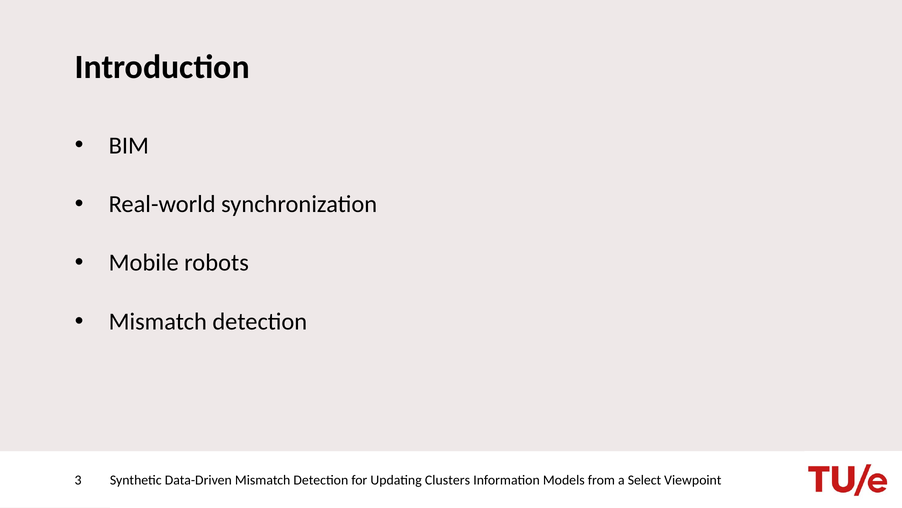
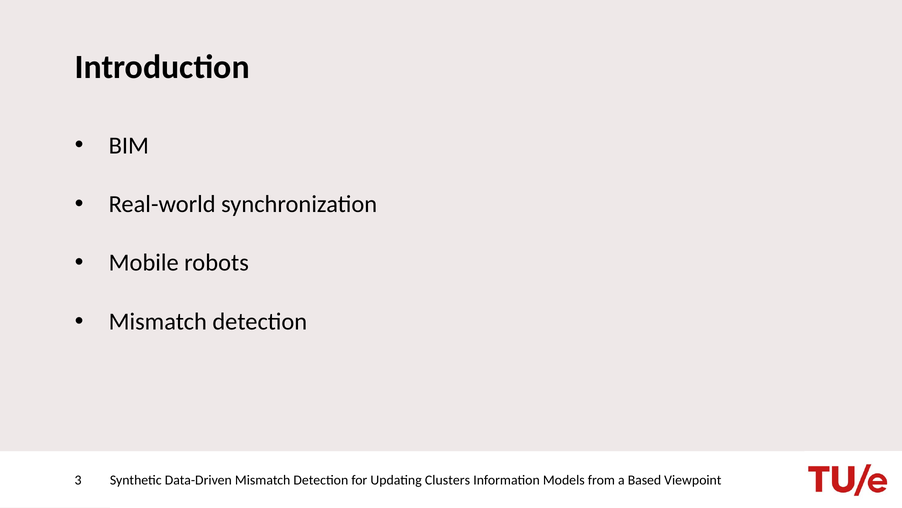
Select: Select -> Based (644, 480)
